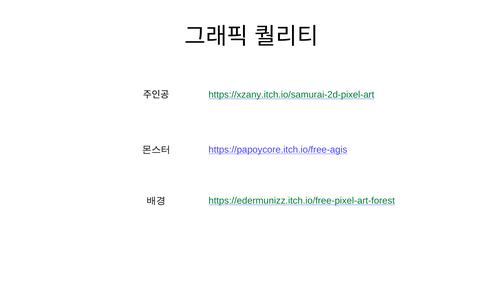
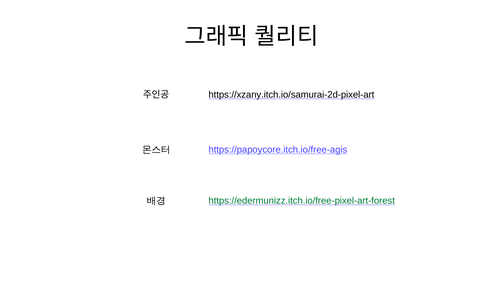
https://xzany.itch.io/samurai-2d-pixel-art colour: green -> black (291, 95)
